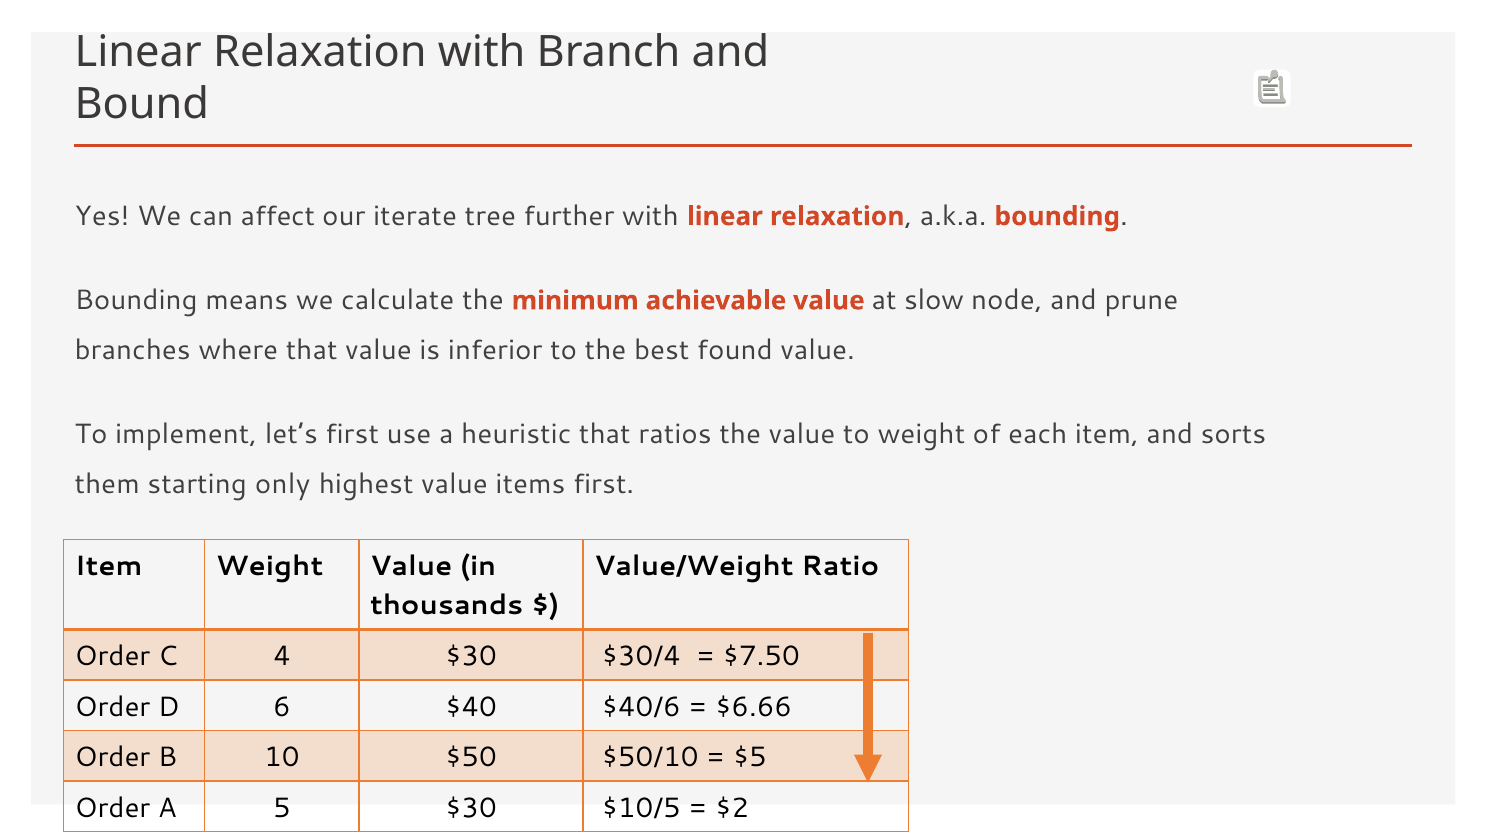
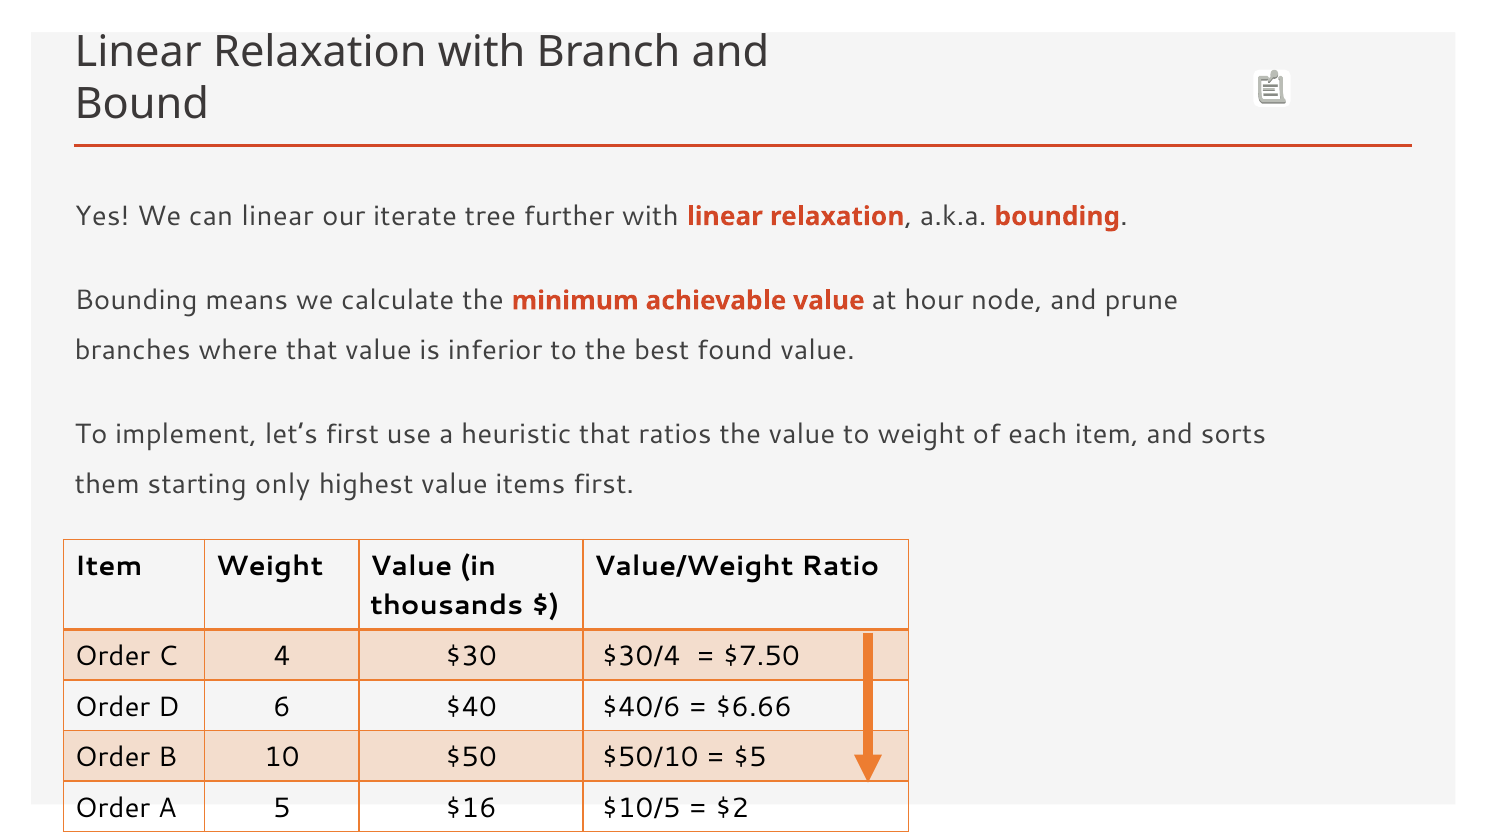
can affect: affect -> linear (278, 216)
slow: slow -> hour (934, 300)
5 $30: $30 -> $16 (471, 808)
